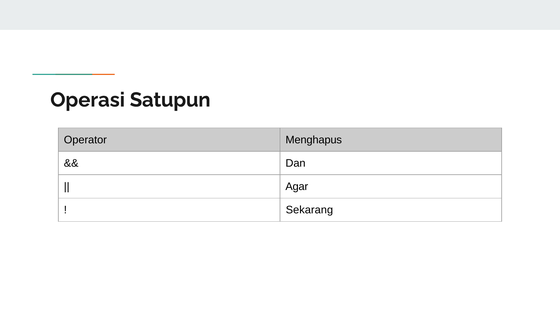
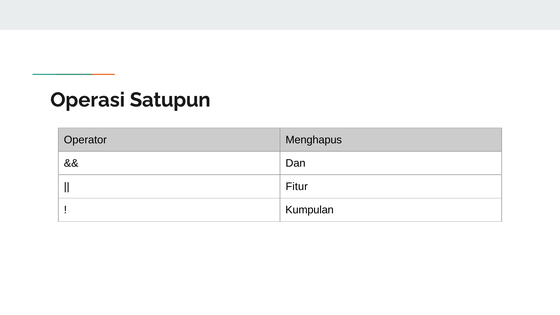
Agar: Agar -> Fitur (297, 187)
Sekarang: Sekarang -> Kumpulan (310, 210)
